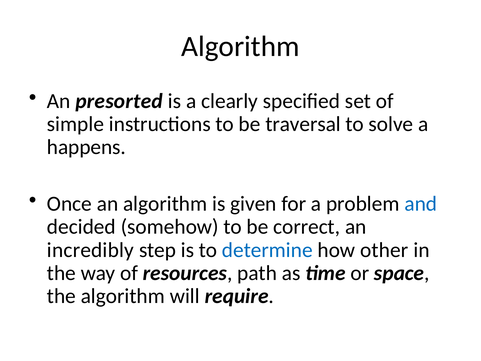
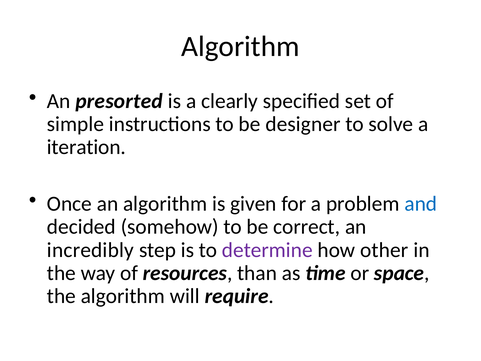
traversal: traversal -> designer (303, 124)
happens: happens -> iteration (86, 147)
determine colour: blue -> purple (267, 250)
path: path -> than (257, 273)
